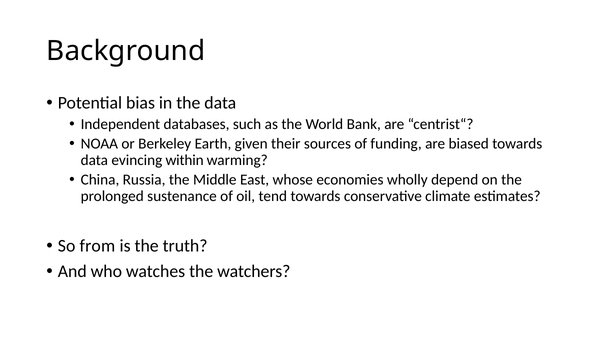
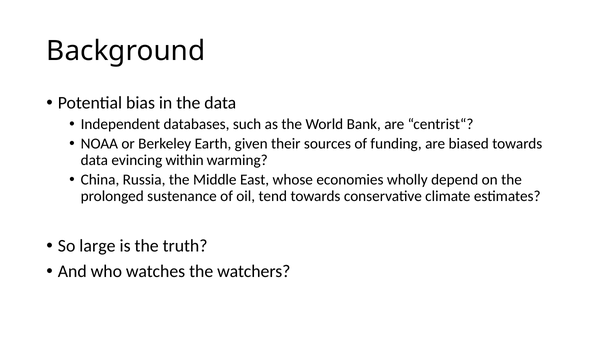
from: from -> large (97, 246)
